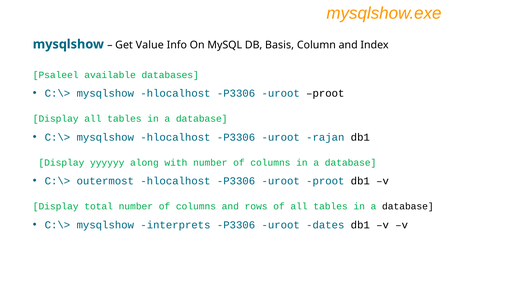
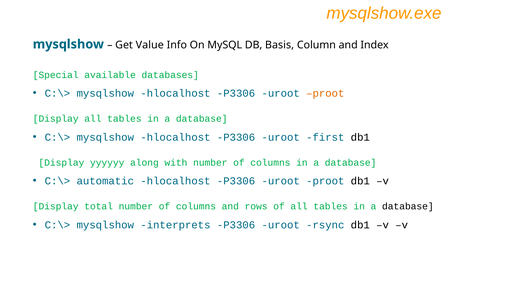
Psaleel: Psaleel -> Special (56, 75)
proot colour: black -> orange (325, 93)
rajan: rajan -> first (325, 137)
outermost: outermost -> automatic (105, 181)
dates: dates -> rsync (325, 225)
